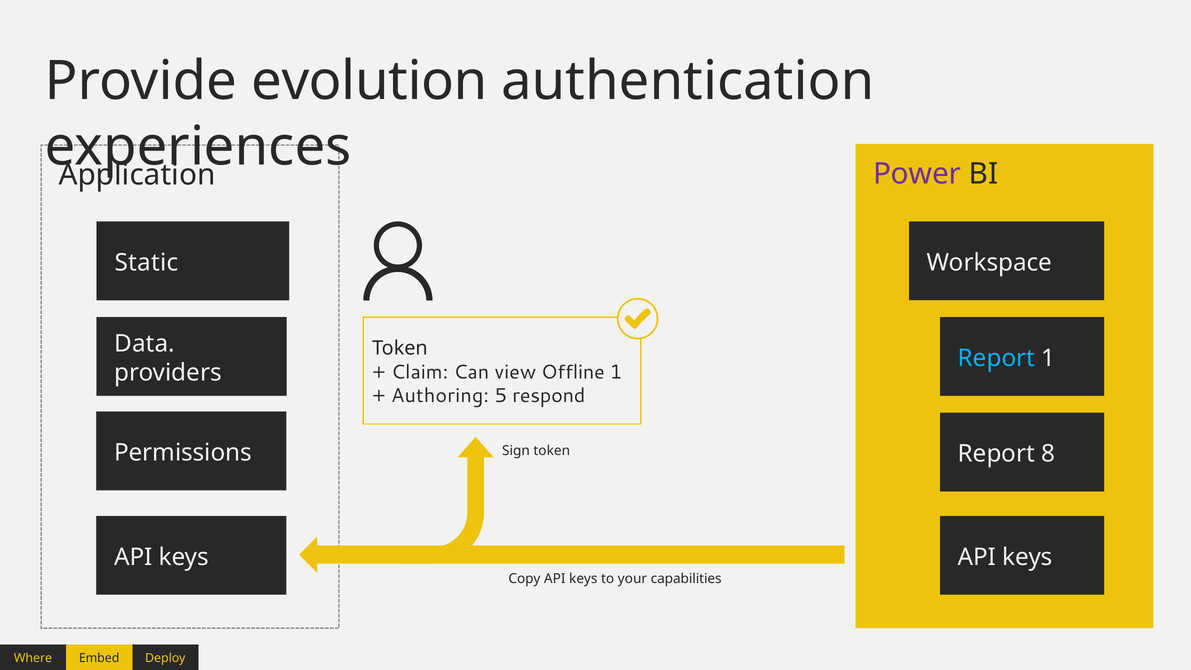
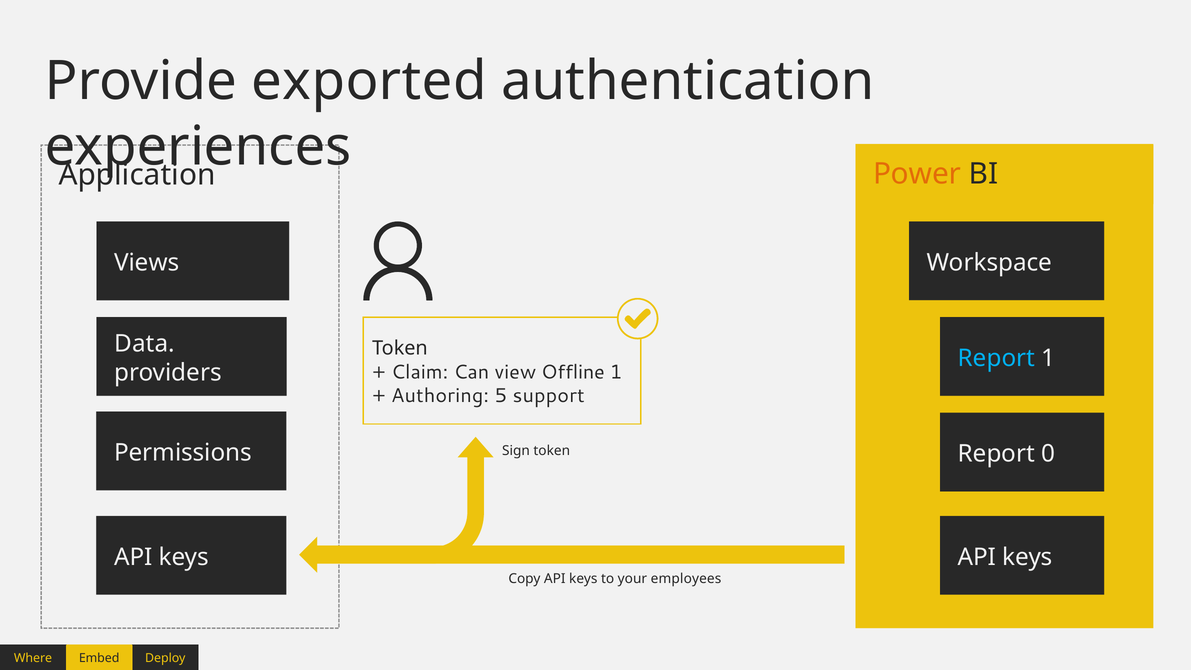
evolution: evolution -> exported (369, 81)
Power colour: purple -> orange (917, 174)
Static: Static -> Views (147, 263)
respond: respond -> support (549, 396)
8: 8 -> 0 (1048, 454)
capabilities: capabilities -> employees (686, 579)
